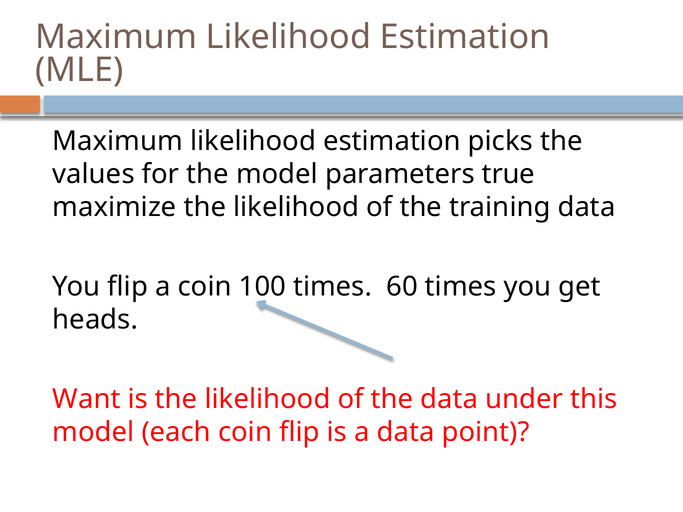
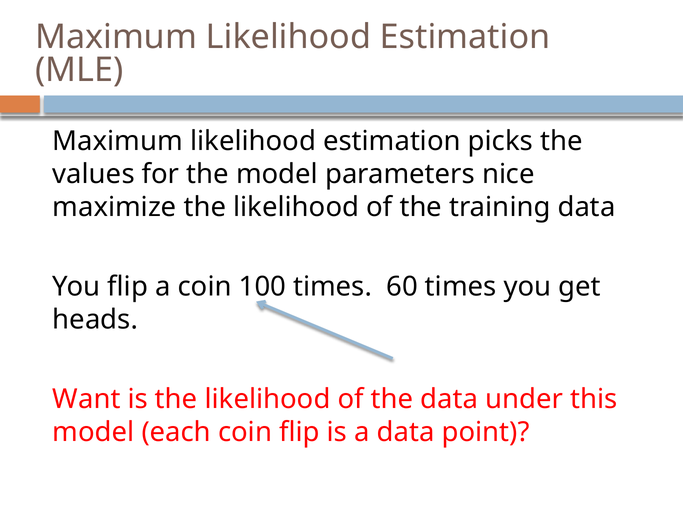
true: true -> nice (508, 174)
